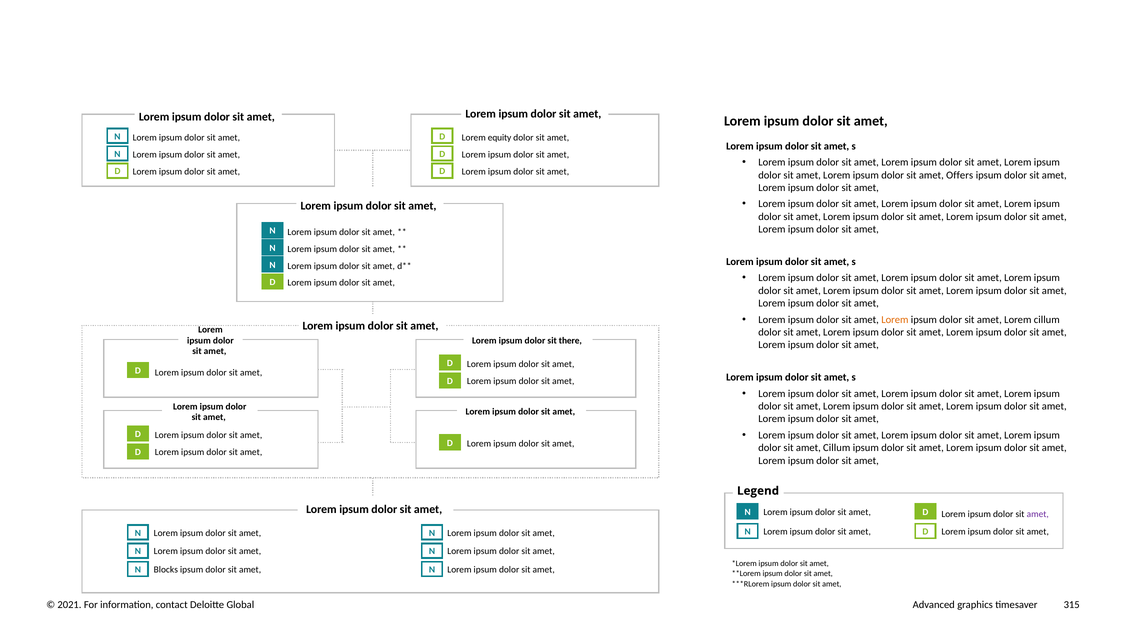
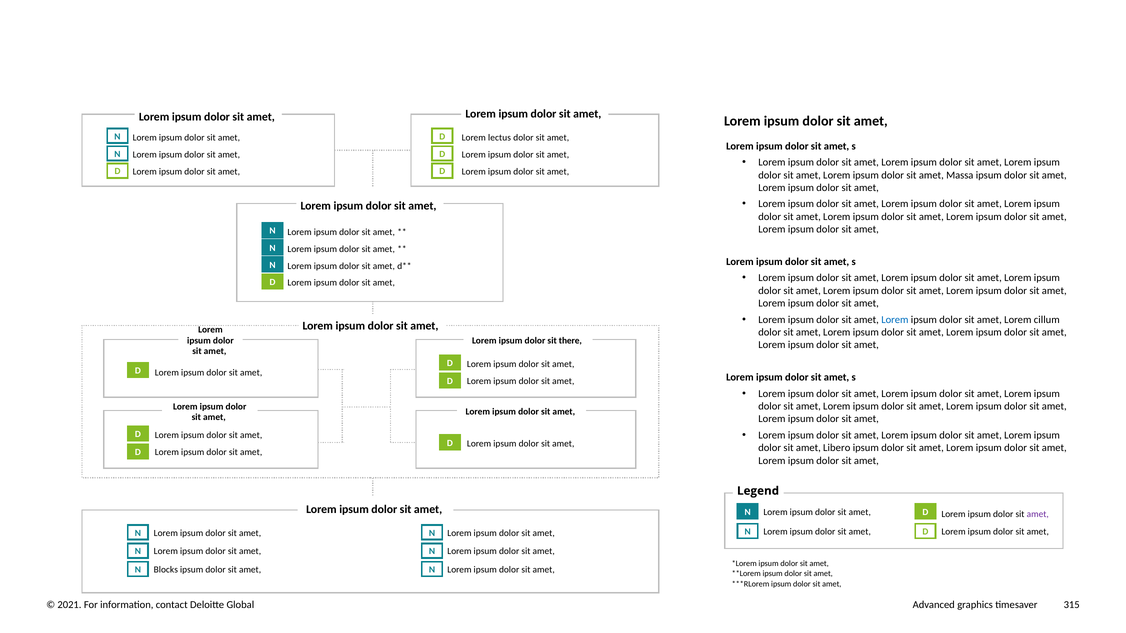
equity: equity -> lectus (499, 138)
Offers: Offers -> Massa (960, 175)
Lorem colour: orange -> blue (895, 320)
amet Cillum: Cillum -> Libero (837, 448)
